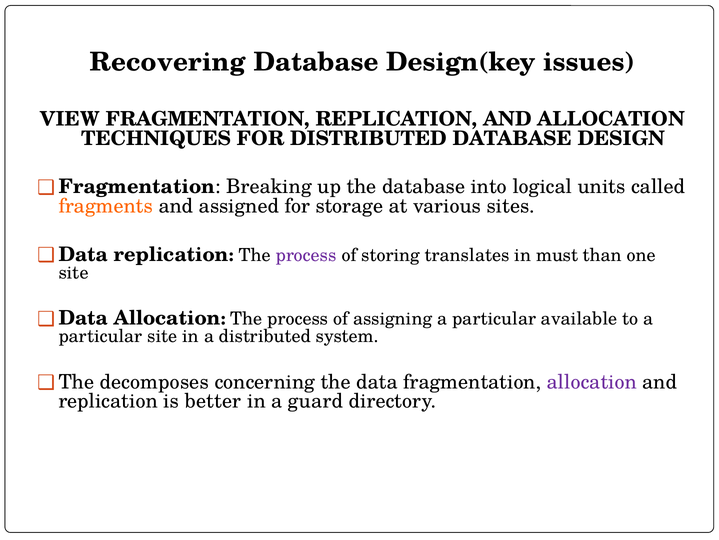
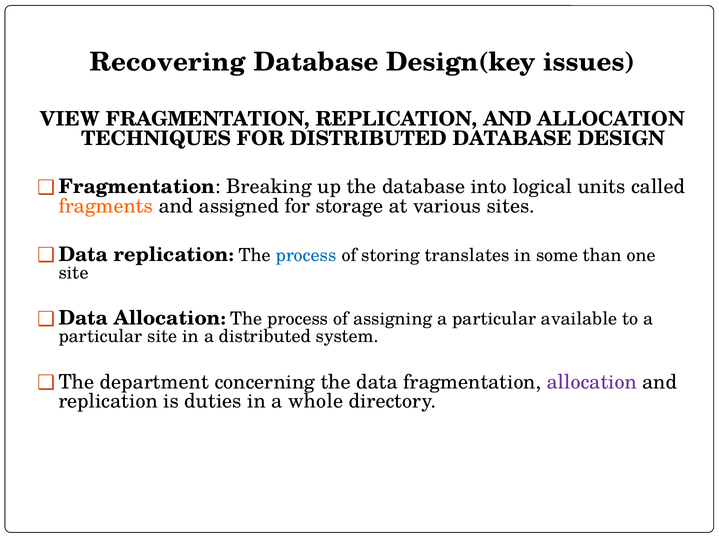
process colour: purple -> blue (306, 255)
must: must -> some (557, 255)
decomposes: decomposes -> department (154, 381)
better: better -> duties (213, 401)
guard: guard -> whole (316, 401)
